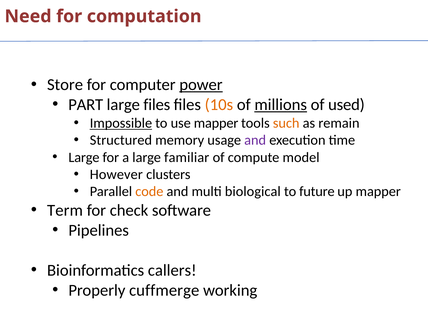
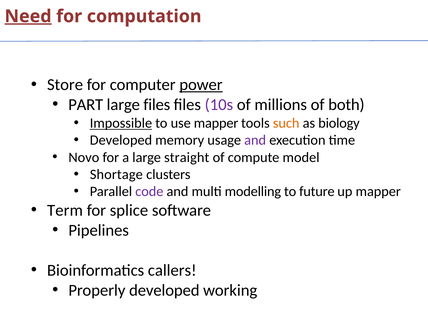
Need underline: none -> present (28, 16)
10s colour: orange -> purple (219, 105)
millions underline: present -> none (281, 105)
used: used -> both (346, 105)
remain: remain -> biology (339, 123)
Structured: Structured -> Developed (121, 140)
Large: Large -> Novo (84, 157)
familiar: familiar -> straight (187, 157)
However: However -> Shortage (116, 174)
code colour: orange -> purple (149, 192)
biological: biological -> modelling (253, 192)
check: check -> splice (129, 210)
Properly cuffmerge: cuffmerge -> developed (164, 290)
